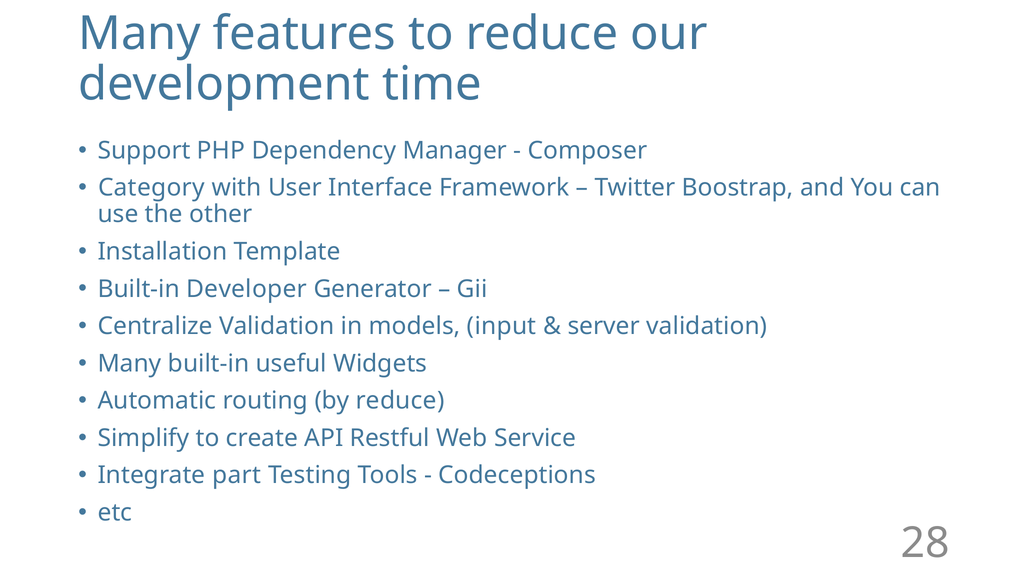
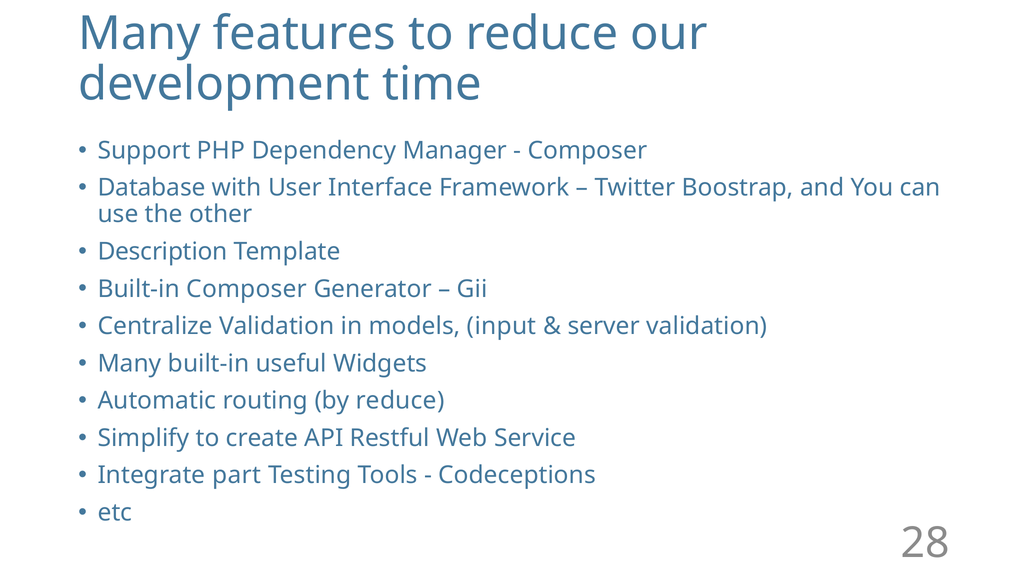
Category: Category -> Database (152, 188)
Installation: Installation -> Description (163, 252)
Built-in Developer: Developer -> Composer (247, 289)
